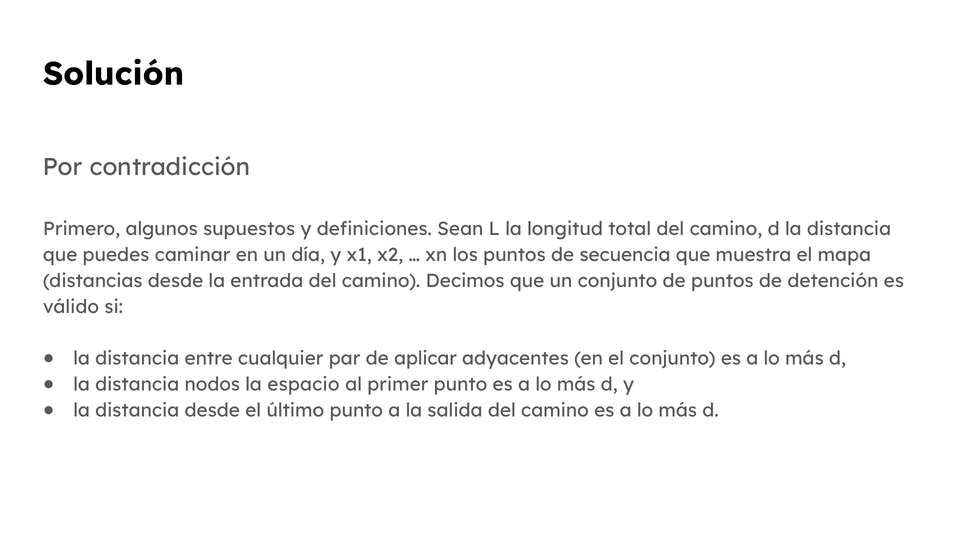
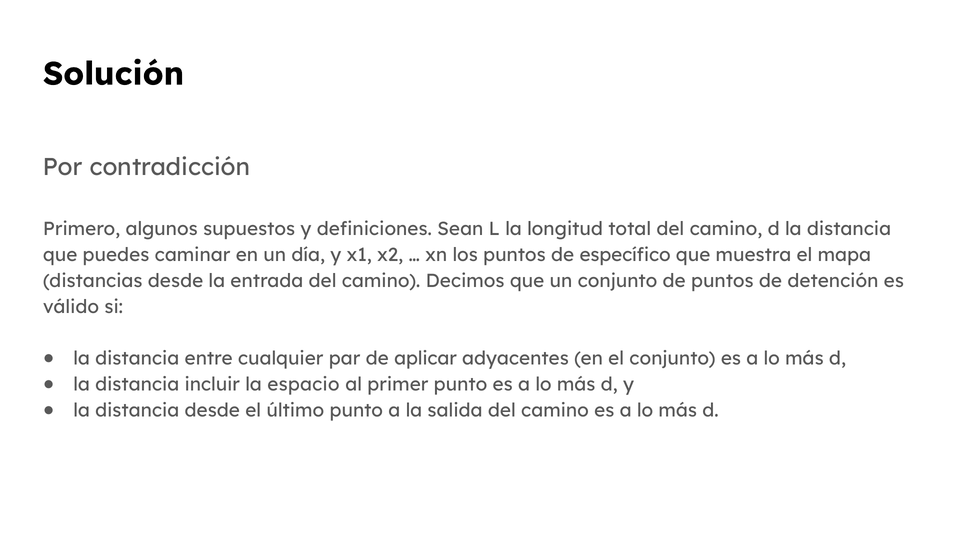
secuencia: secuencia -> específico (625, 255)
nodos: nodos -> incluir (212, 385)
